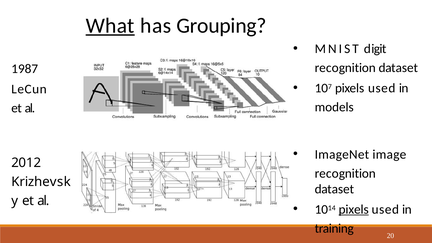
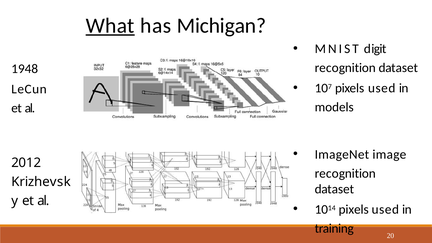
Grouping: Grouping -> Michigan (221, 26)
1987: 1987 -> 1948 (25, 69)
pixels underline: present -> none (354, 209)
